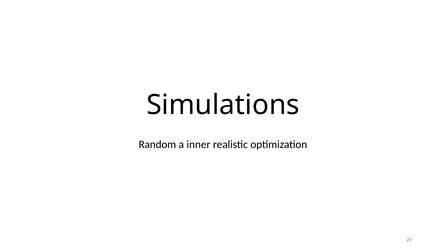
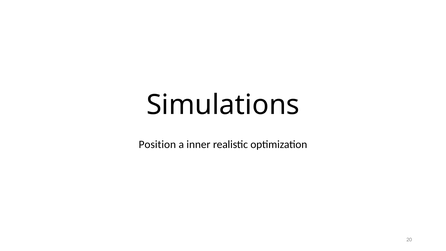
Random: Random -> Position (157, 144)
